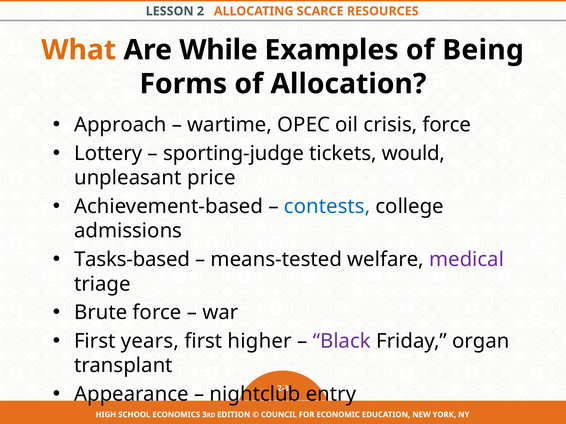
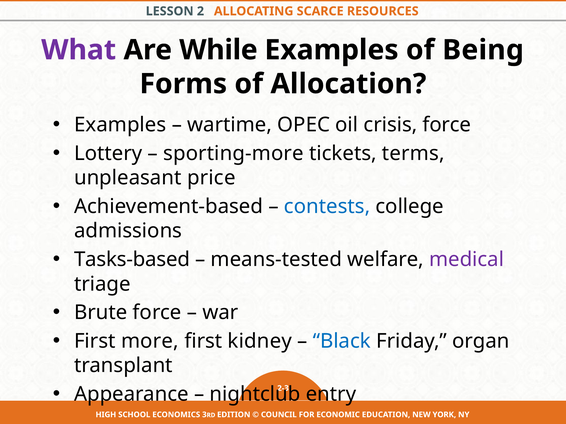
What colour: orange -> purple (79, 50)
Approach: Approach -> Examples (120, 125)
sporting-judge: sporting-judge -> sporting-more (233, 154)
would: would -> terms (413, 154)
years: years -> more (150, 341)
higher: higher -> kidney (260, 341)
Black colour: purple -> blue (342, 341)
